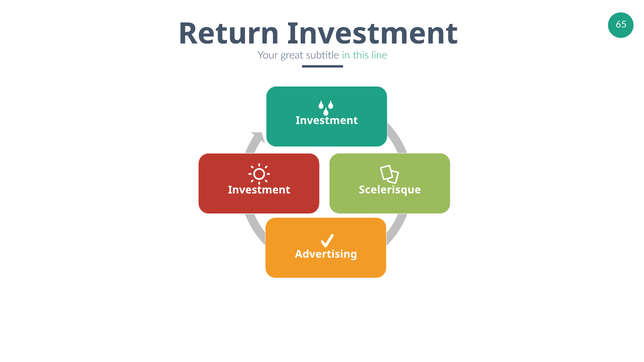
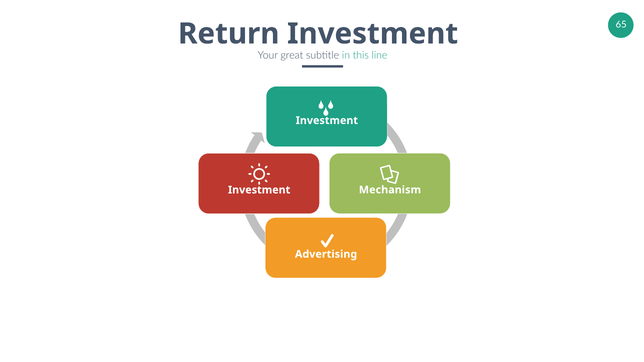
Scelerisque: Scelerisque -> Mechanism (390, 190)
